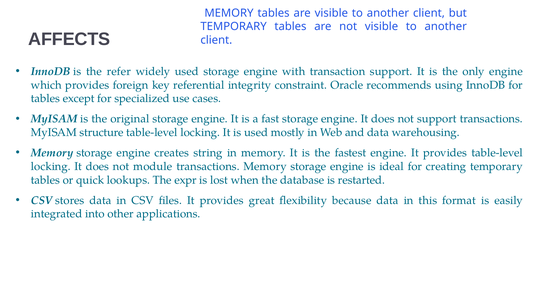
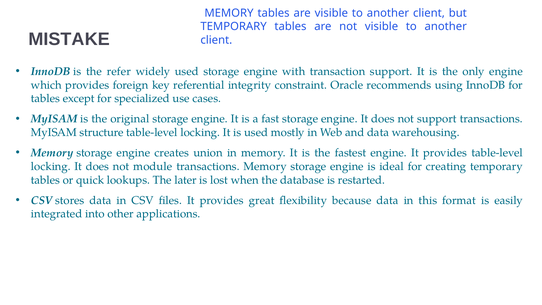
AFFECTS: AFFECTS -> MISTAKE (69, 39)
string: string -> union (208, 153)
expr: expr -> later (186, 180)
